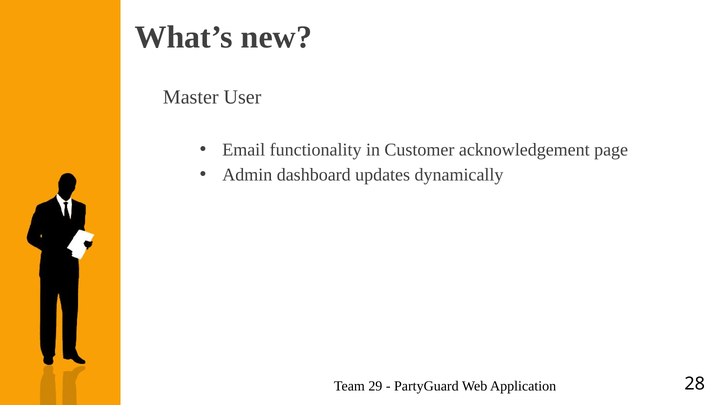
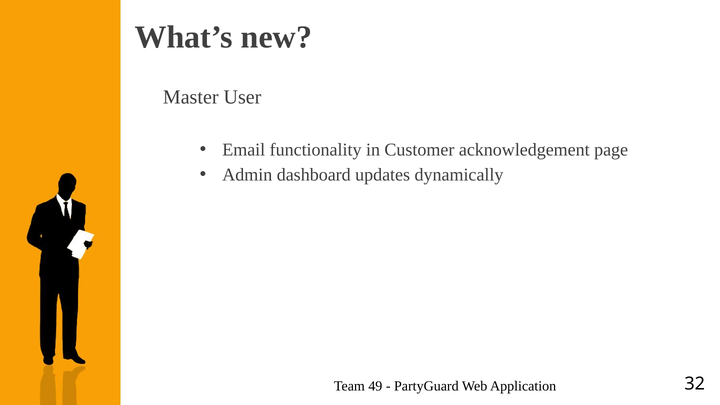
29: 29 -> 49 (375, 386)
28: 28 -> 32 (695, 384)
